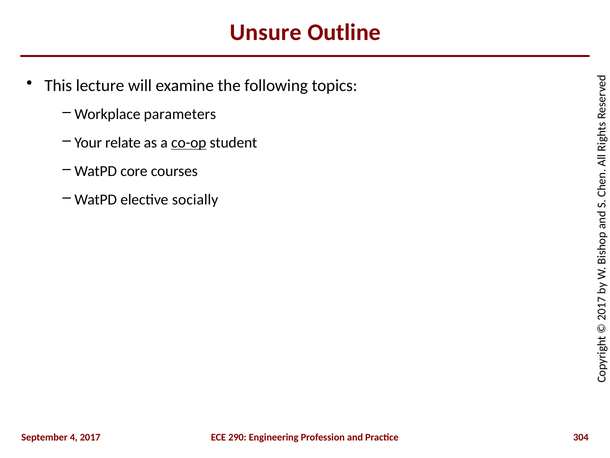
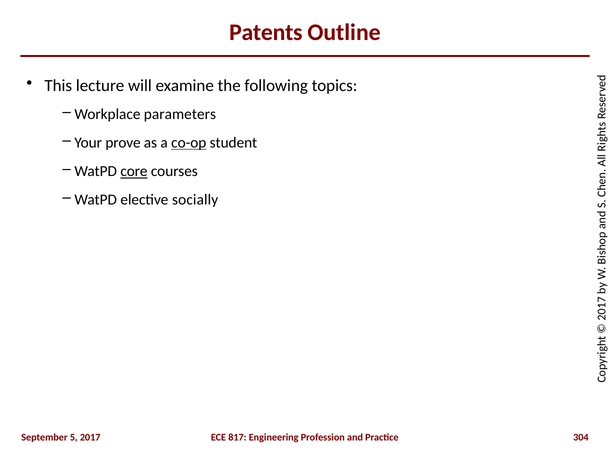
Unsure: Unsure -> Patents (266, 32)
relate: relate -> prove (123, 143)
core underline: none -> present (134, 171)
4: 4 -> 5 (74, 437)
290: 290 -> 817 (237, 437)
